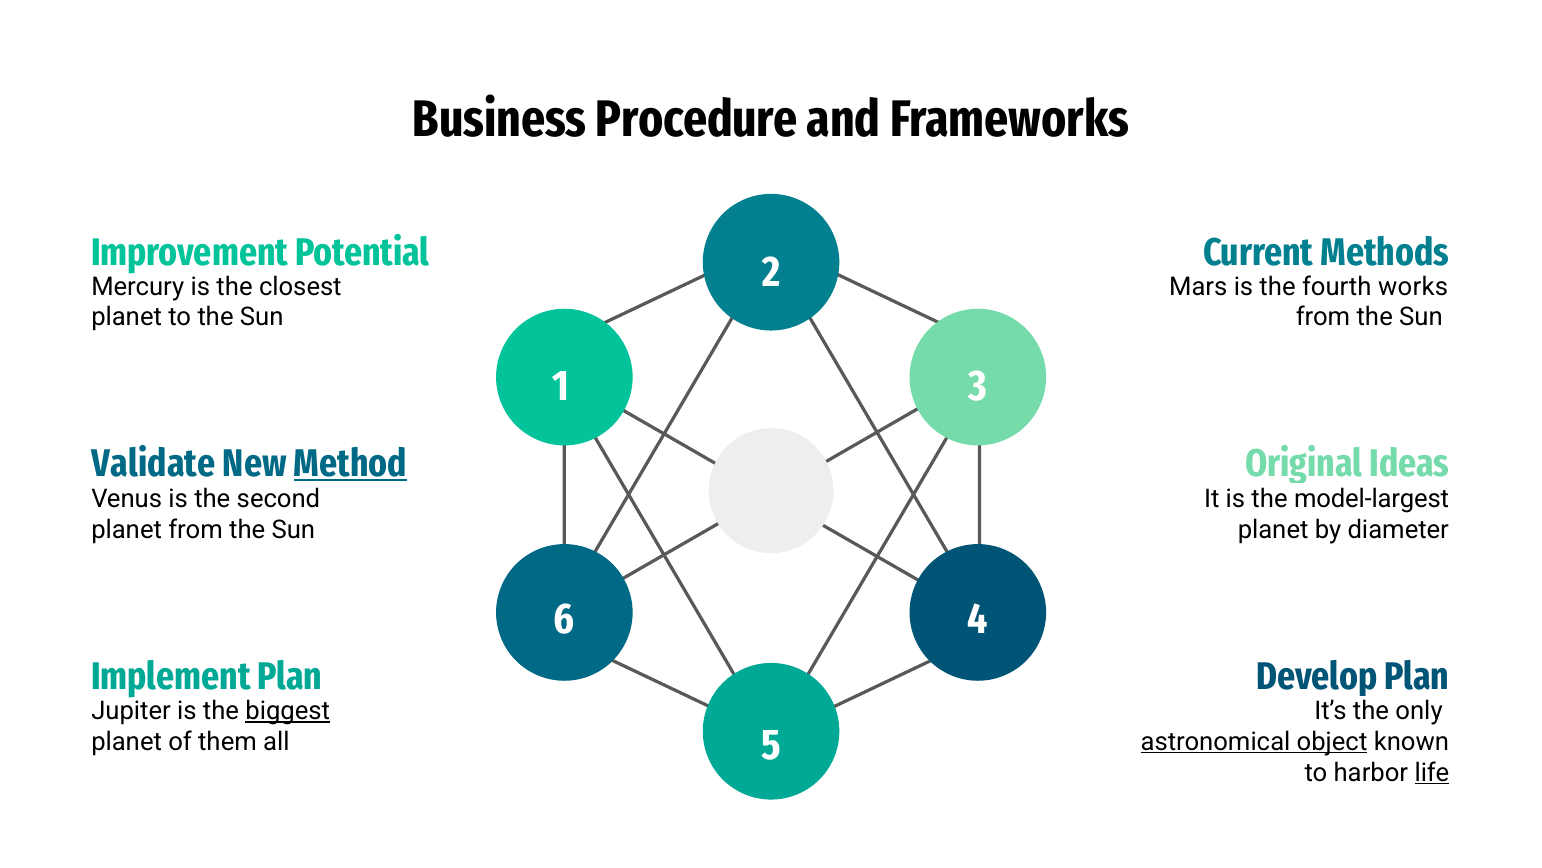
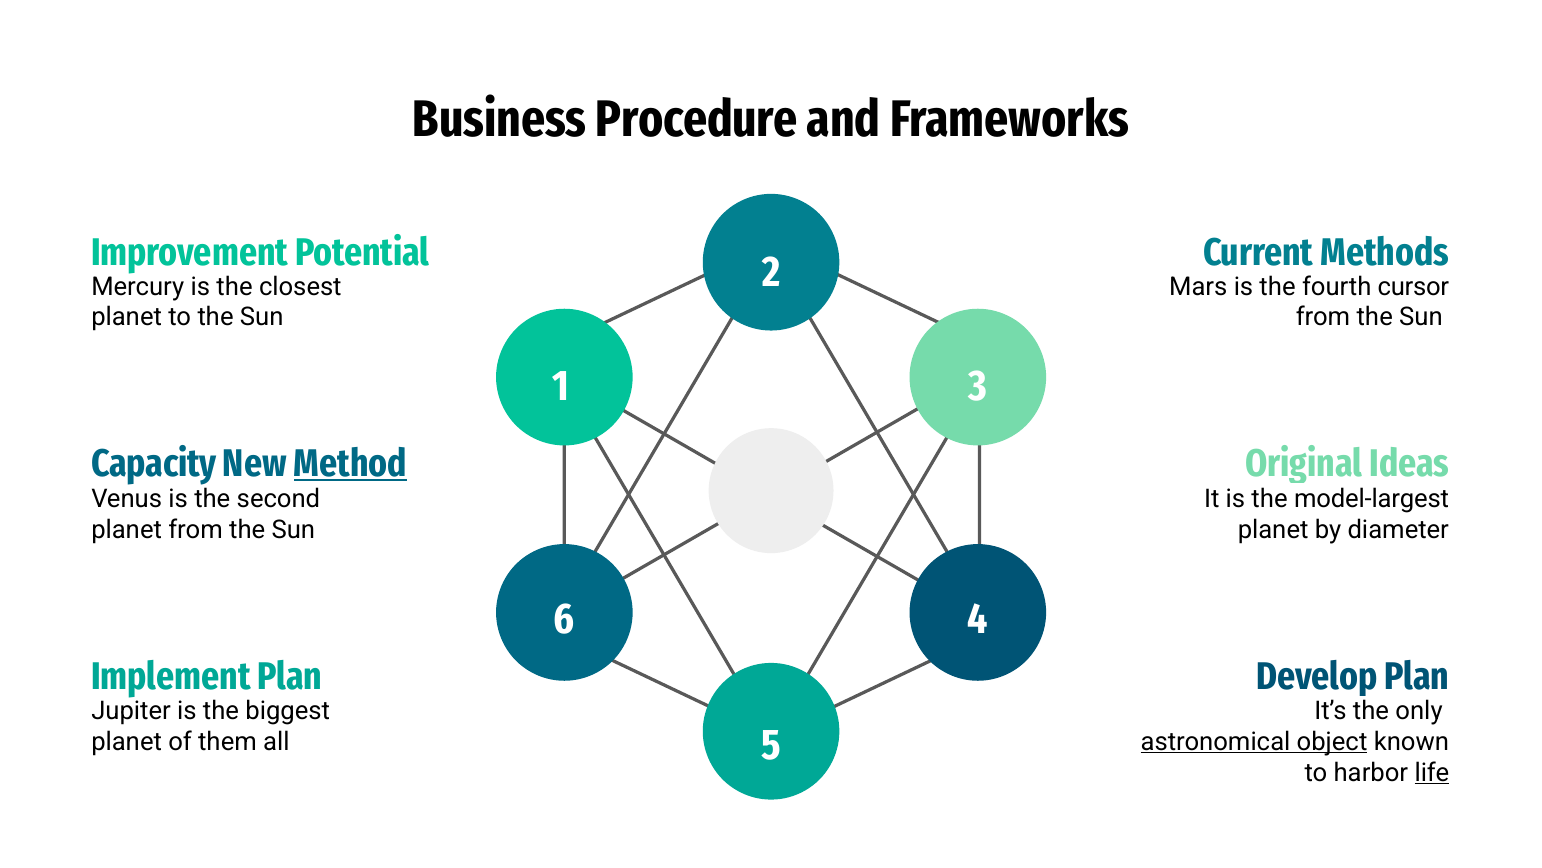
works: works -> cursor (1413, 286)
Validate: Validate -> Capacity (154, 463)
biggest underline: present -> none (288, 710)
